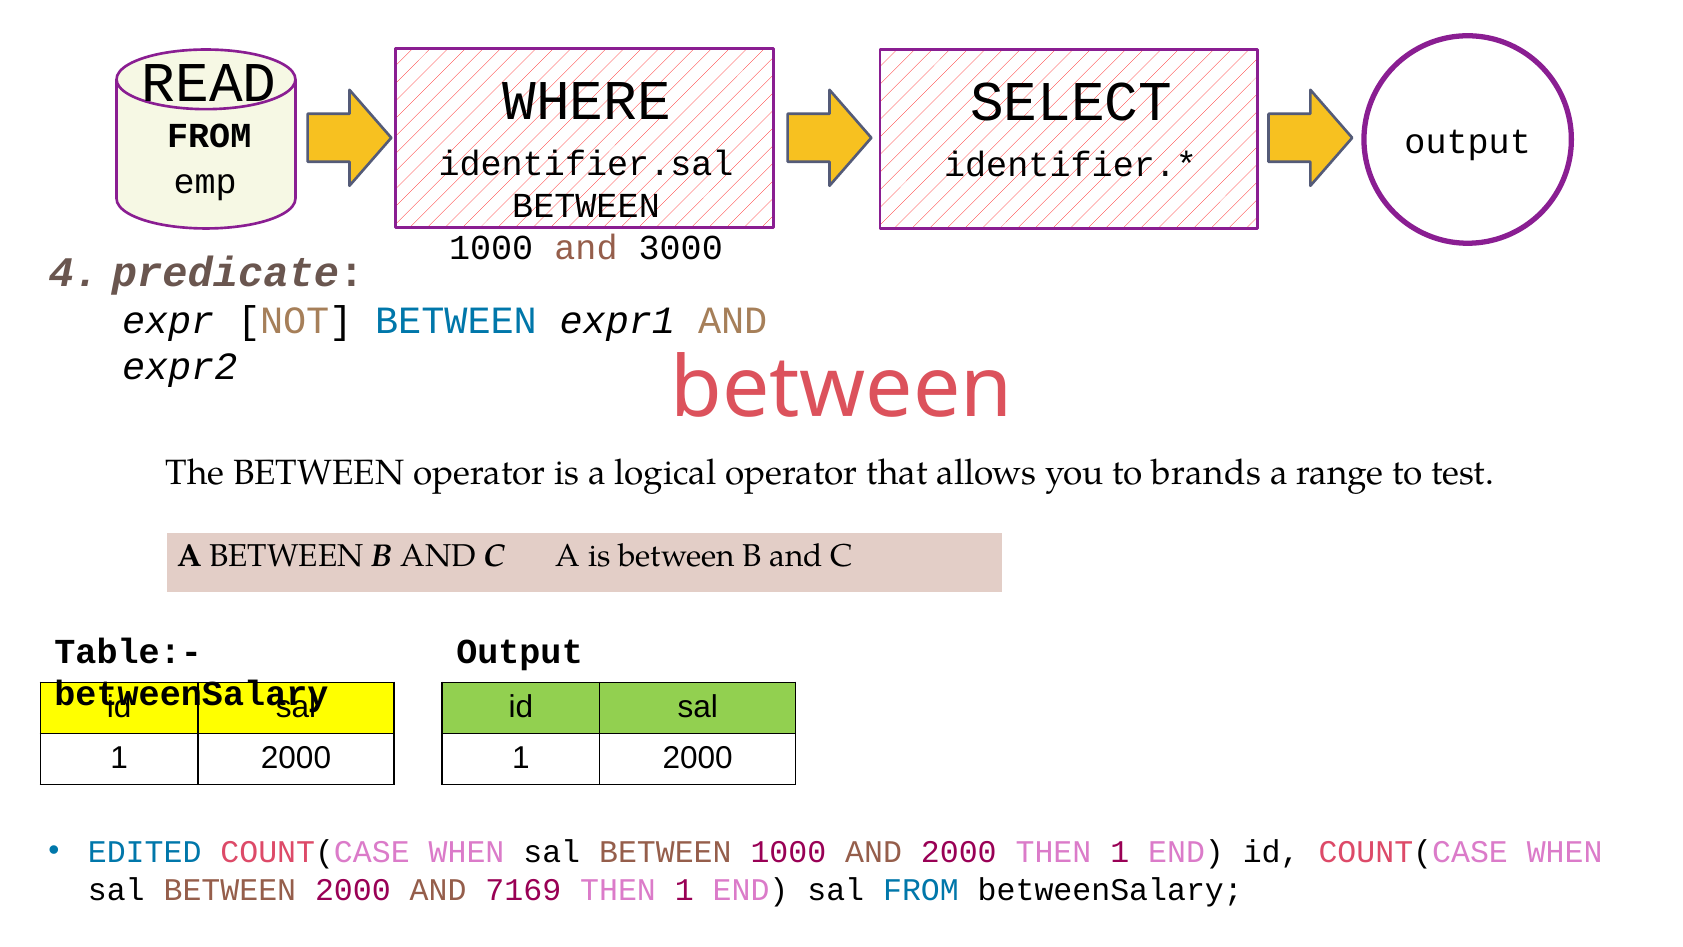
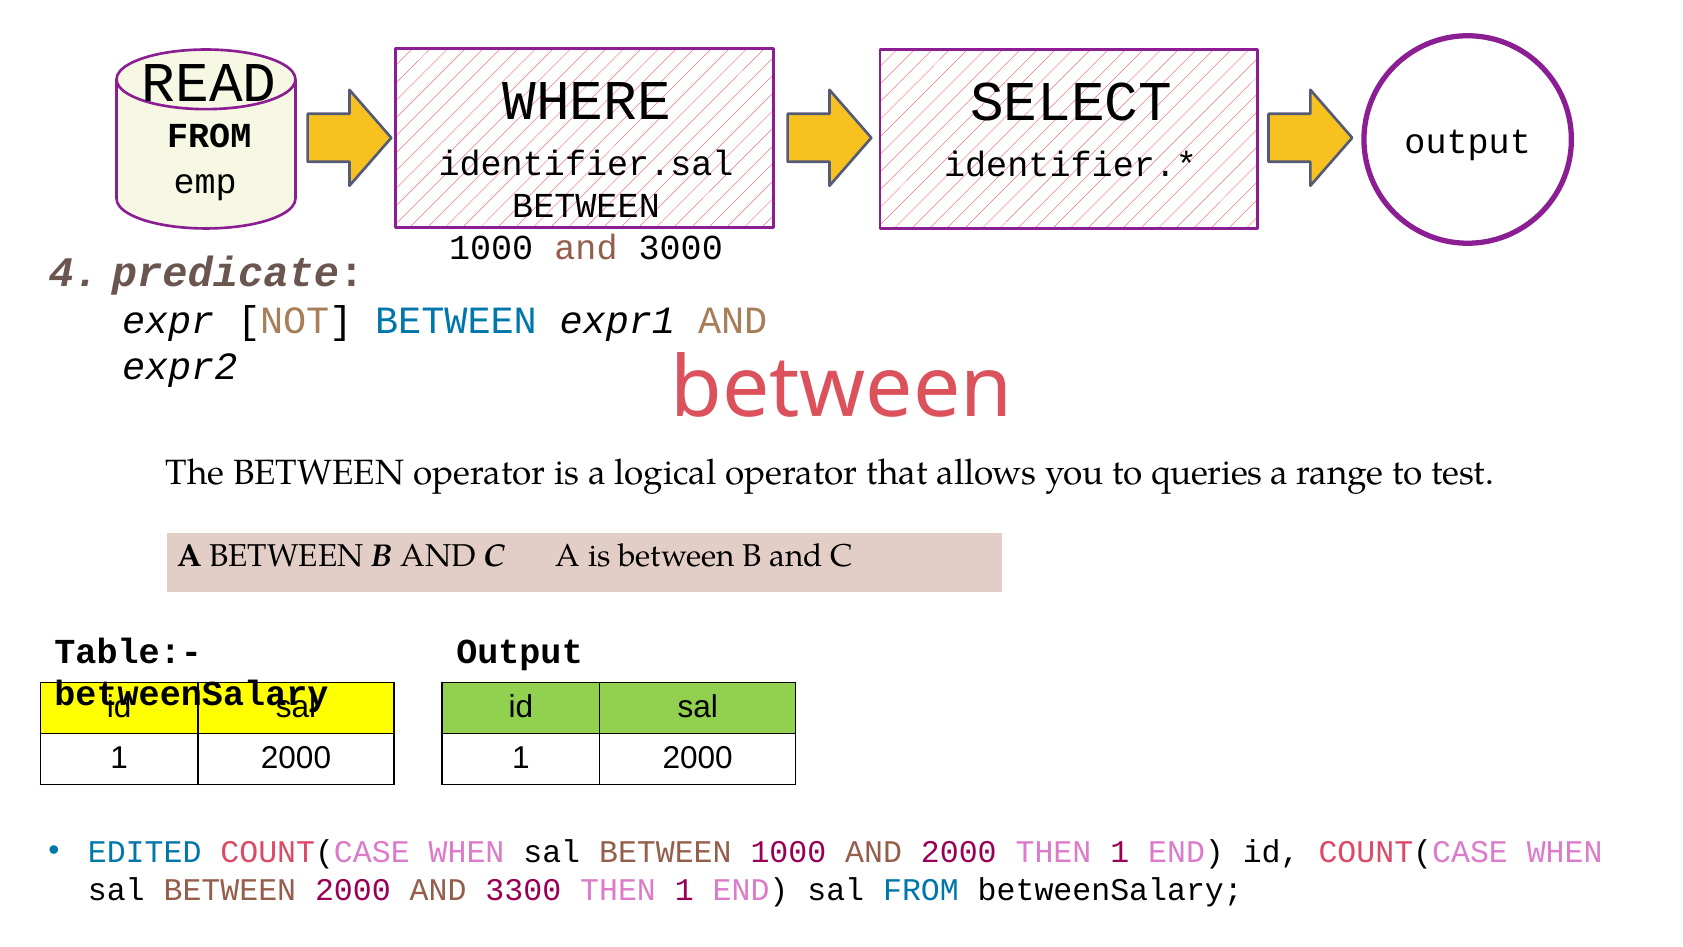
brands: brands -> queries (1207, 473)
7169: 7169 -> 3300 (523, 890)
